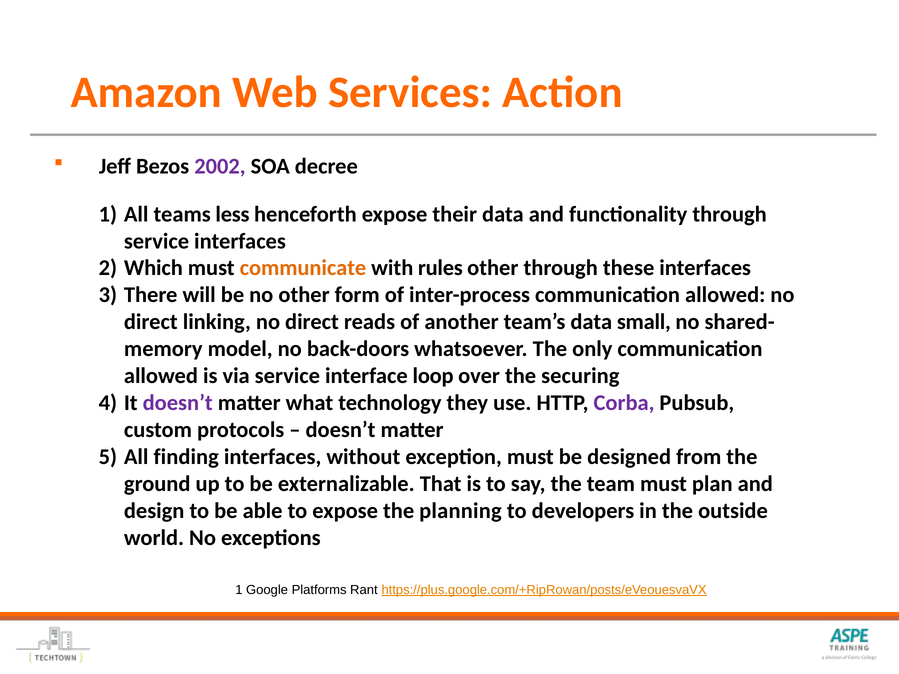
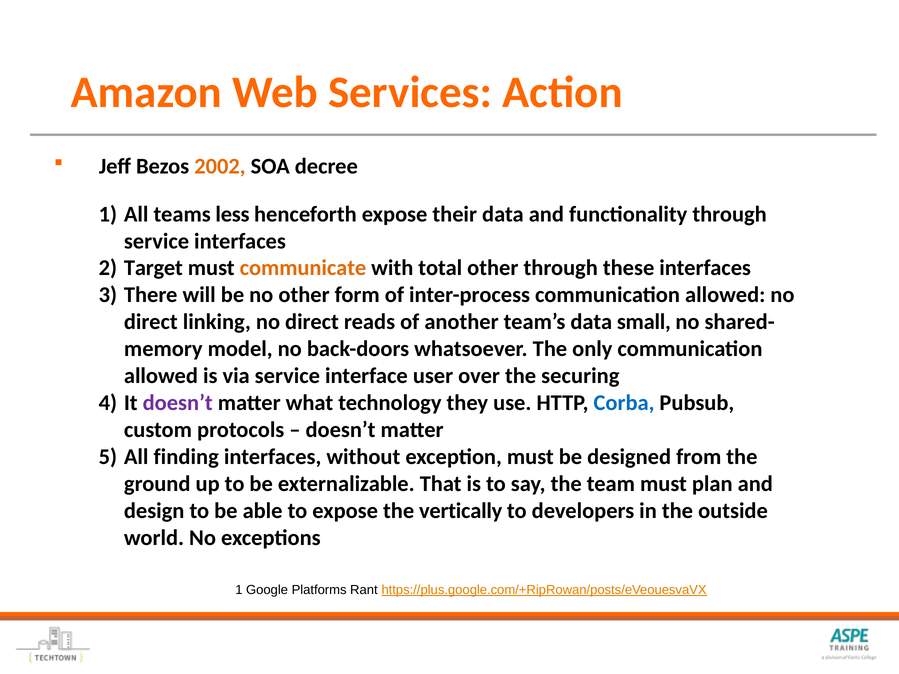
2002 colour: purple -> orange (220, 166)
Which: Which -> Target (153, 268)
rules: rules -> total (440, 268)
loop: loop -> user (433, 376)
Corba colour: purple -> blue (624, 403)
planning: planning -> vertically (461, 511)
